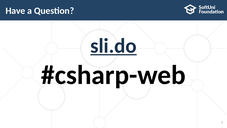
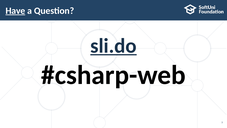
Have underline: none -> present (15, 11)
